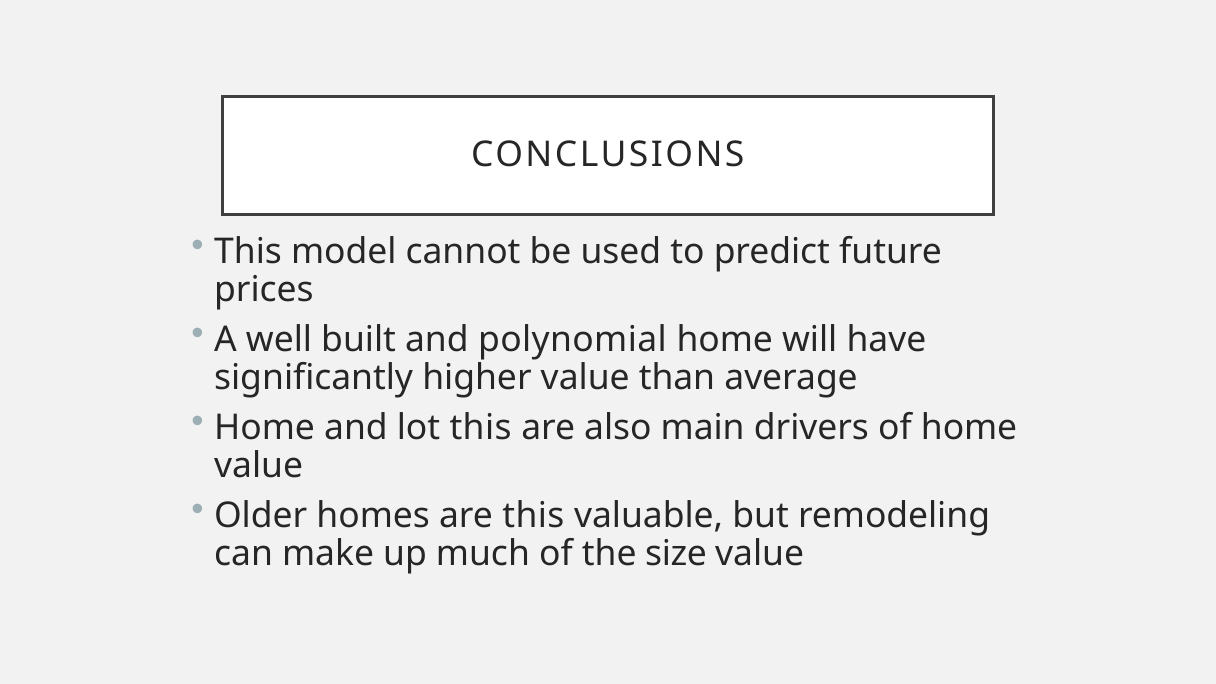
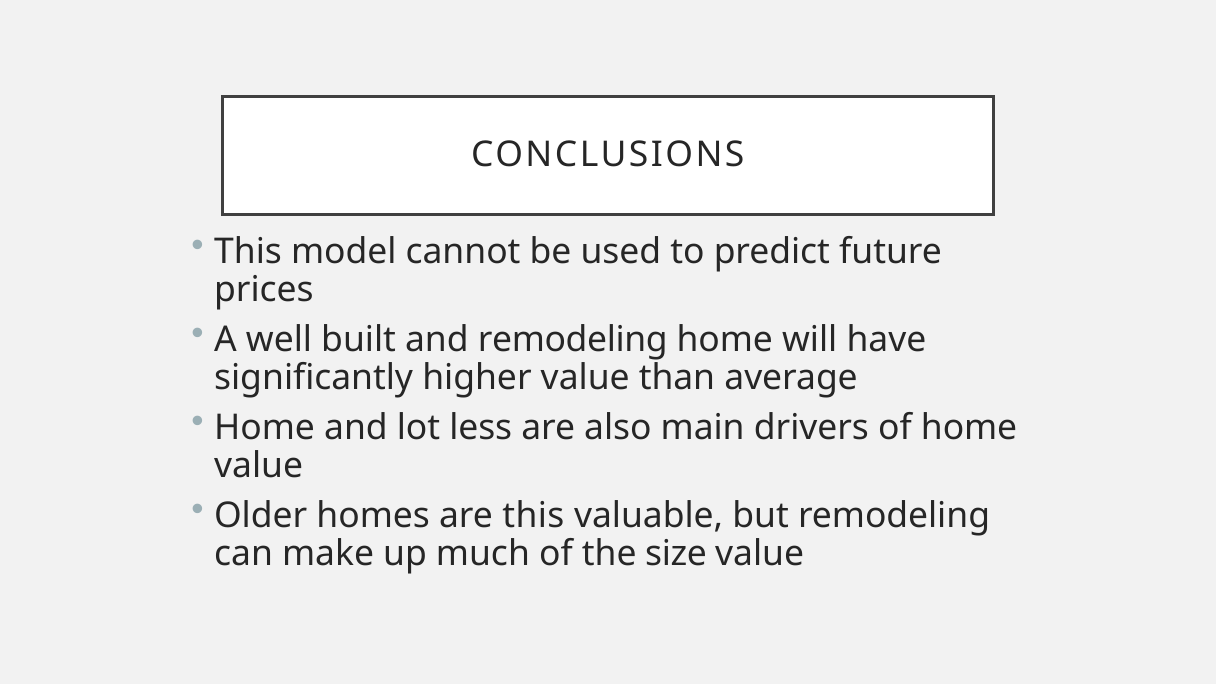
and polynomial: polynomial -> remodeling (573, 339)
lot this: this -> less (481, 427)
